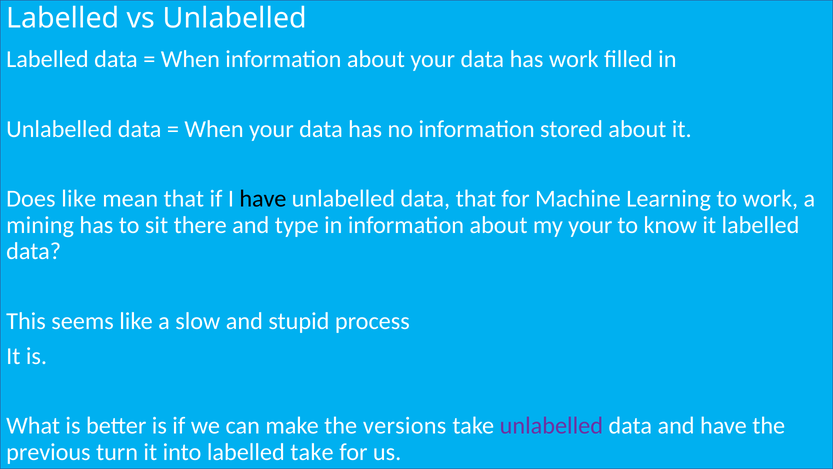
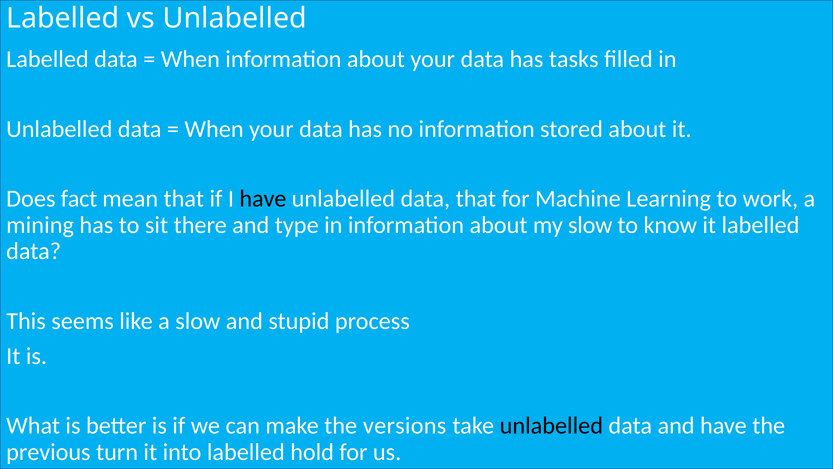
has work: work -> tasks (574, 59)
Does like: like -> fact (79, 199)
my your: your -> slow (590, 225)
unlabelled colour: purple -> black (551, 425)
labelled take: take -> hold (312, 452)
